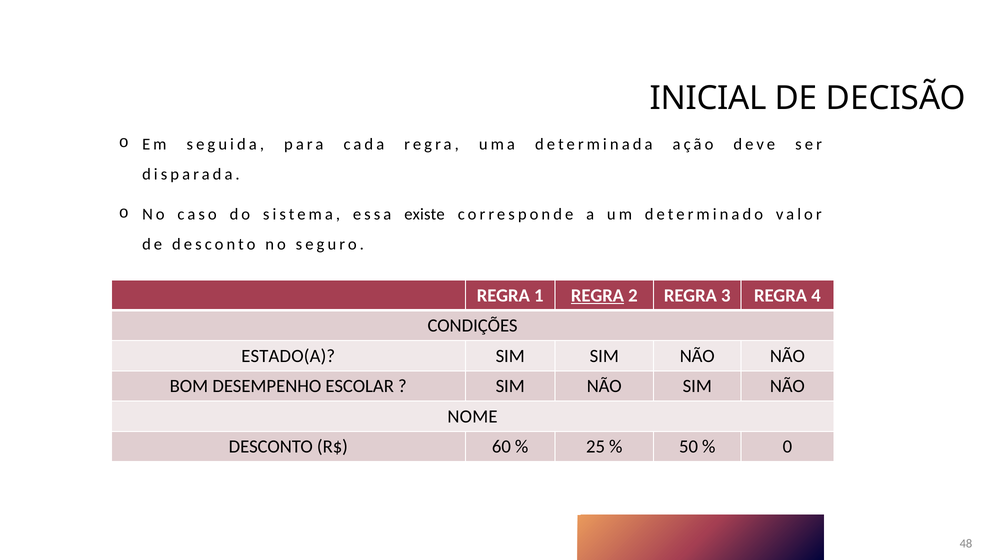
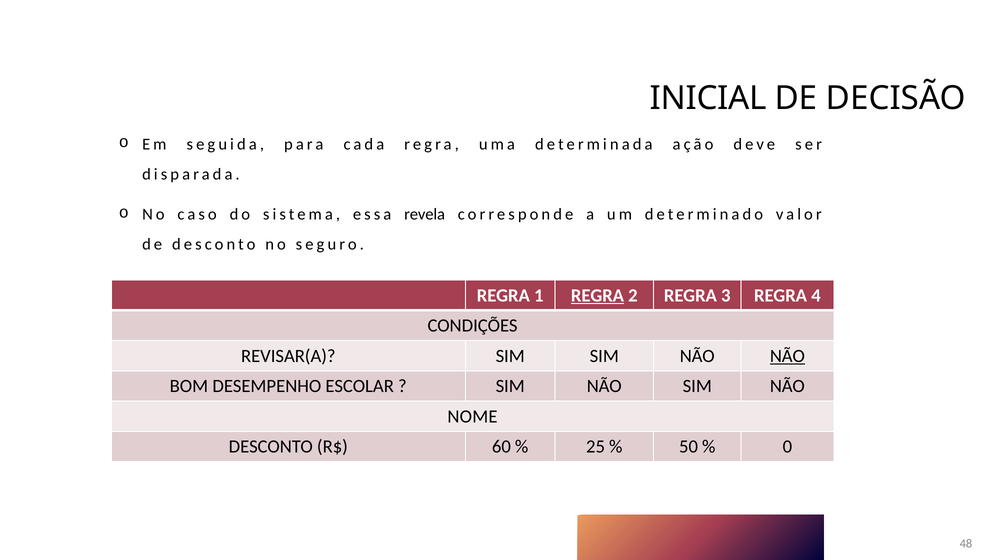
existe: existe -> revela (425, 214)
ESTADO(A: ESTADO(A -> REVISAR(A (288, 356)
NÃO underline: none -> present (787, 356)
